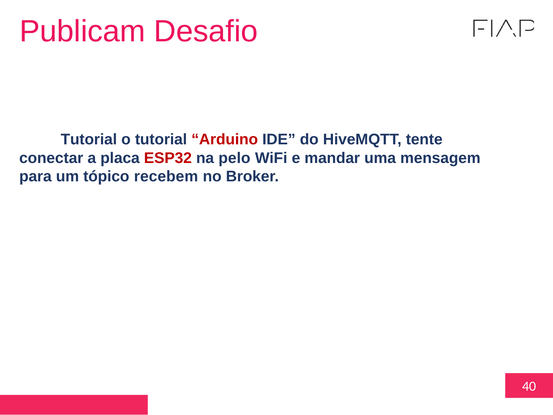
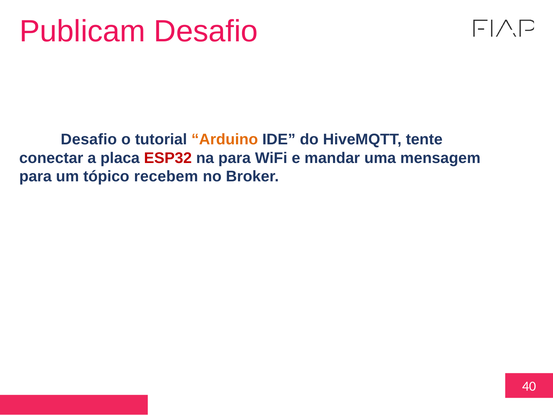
Tutorial: Tutorial -> Desafio (89, 139)
Arduino colour: red -> orange (225, 139)
na pelo: pelo -> para (235, 158)
